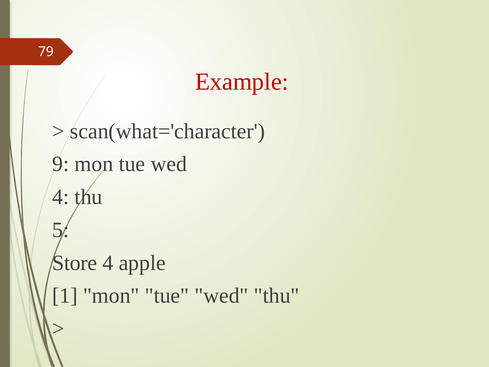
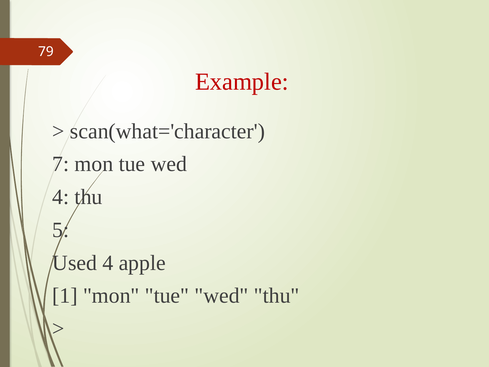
9: 9 -> 7 (61, 164)
Store: Store -> Used (75, 263)
